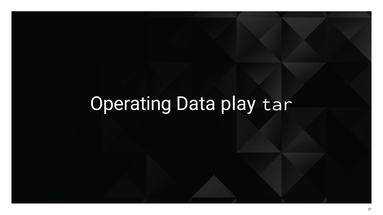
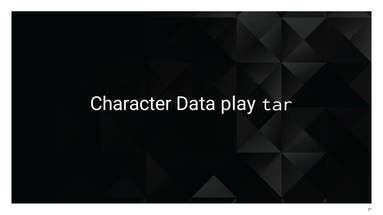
Operating: Operating -> Character (131, 104)
